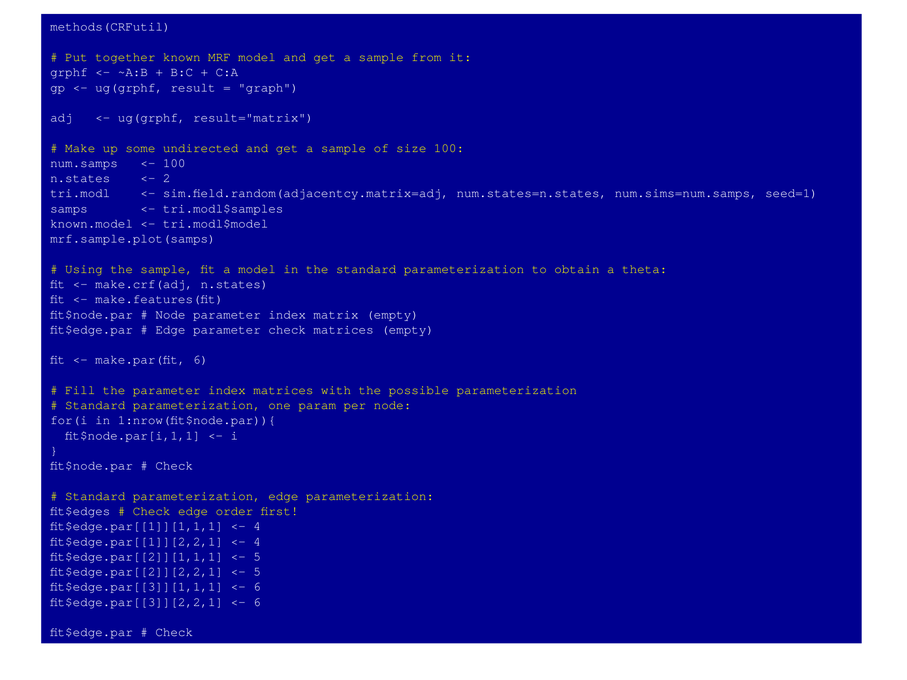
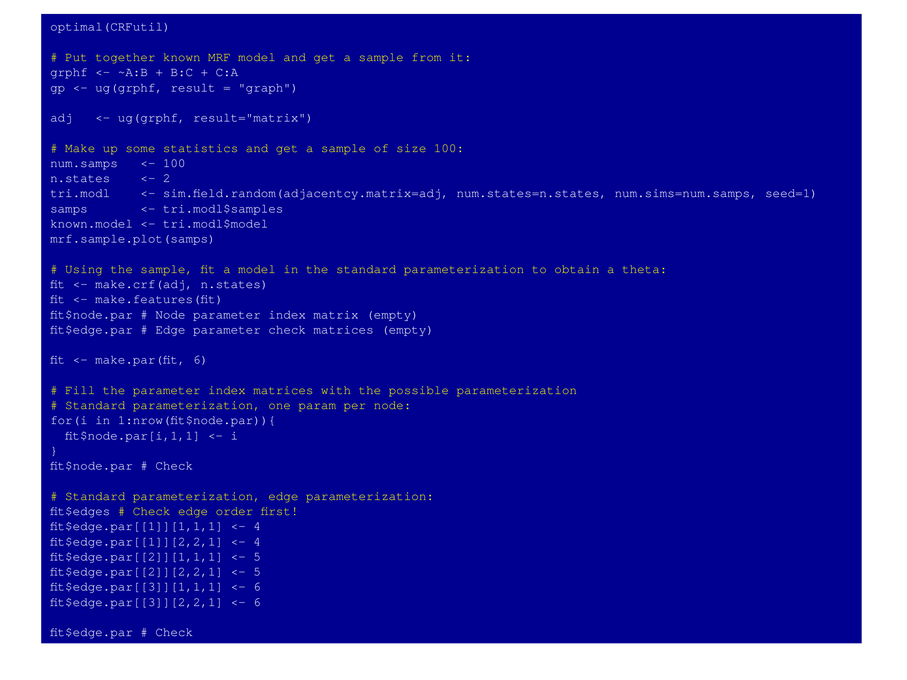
methods(CRFutil: methods(CRFutil -> optimal(CRFutil (110, 27)
undirected: undirected -> statistics (201, 148)
